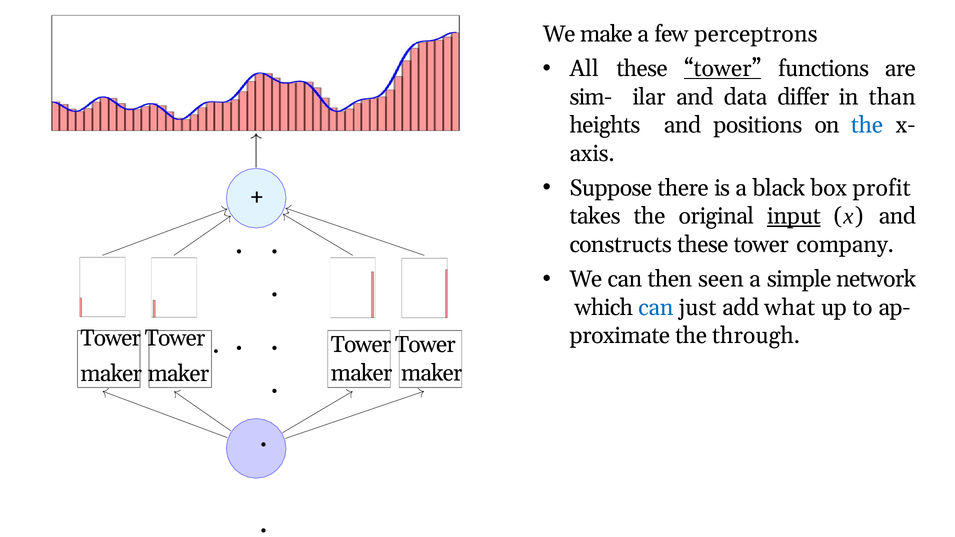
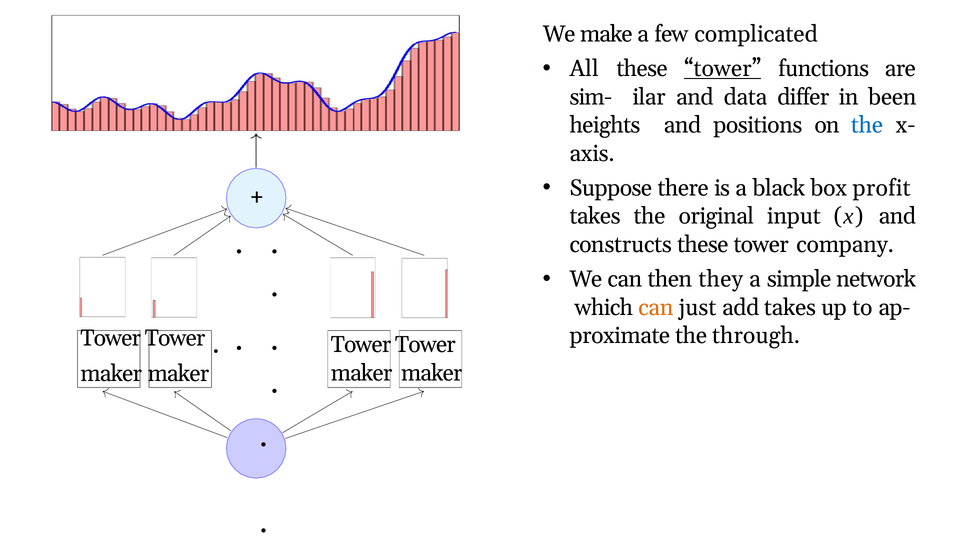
perceptrons: perceptrons -> complicated (756, 34)
than: than -> been (892, 97)
input underline: present -> none (794, 216)
seen: seen -> they (721, 279)
can colour: blue -> orange (656, 308)
add what: what -> takes (790, 308)
